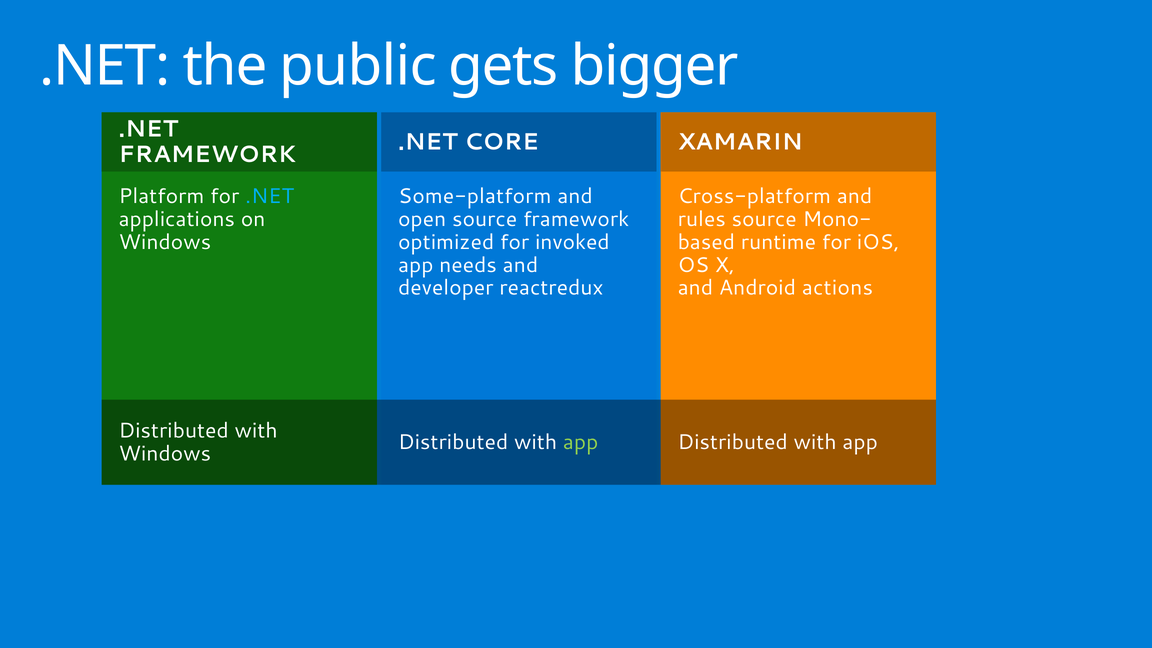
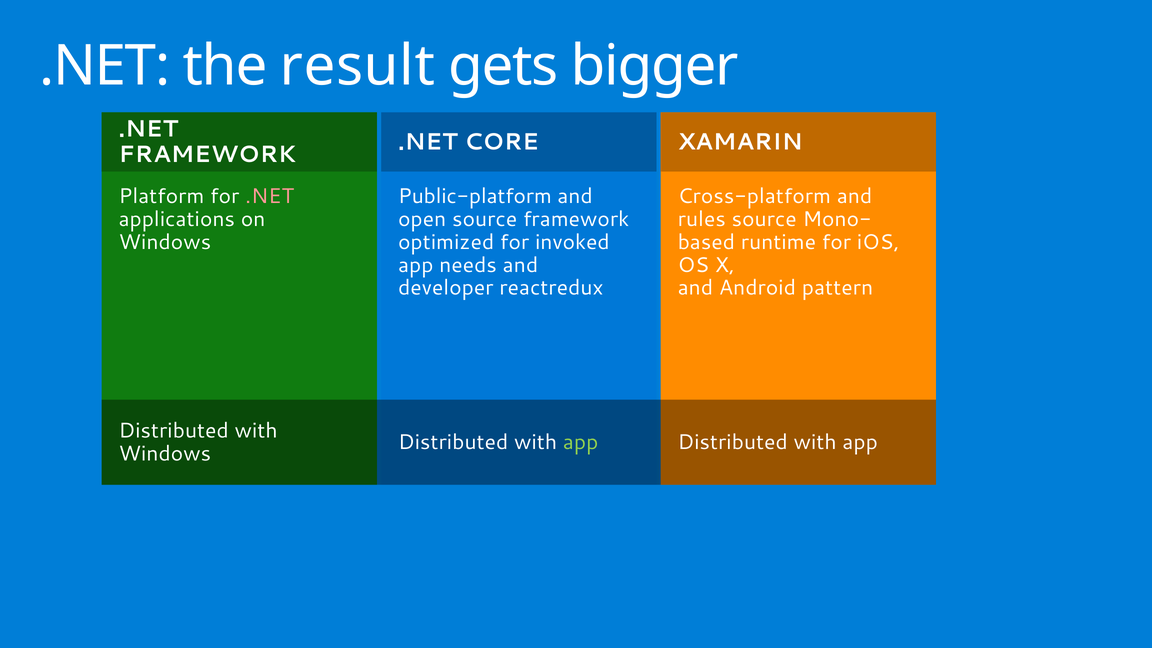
public: public -> result (357, 66)
.NET colour: light blue -> pink (270, 196)
Some-platform: Some-platform -> Public-platform (475, 196)
actions: actions -> pattern (838, 288)
